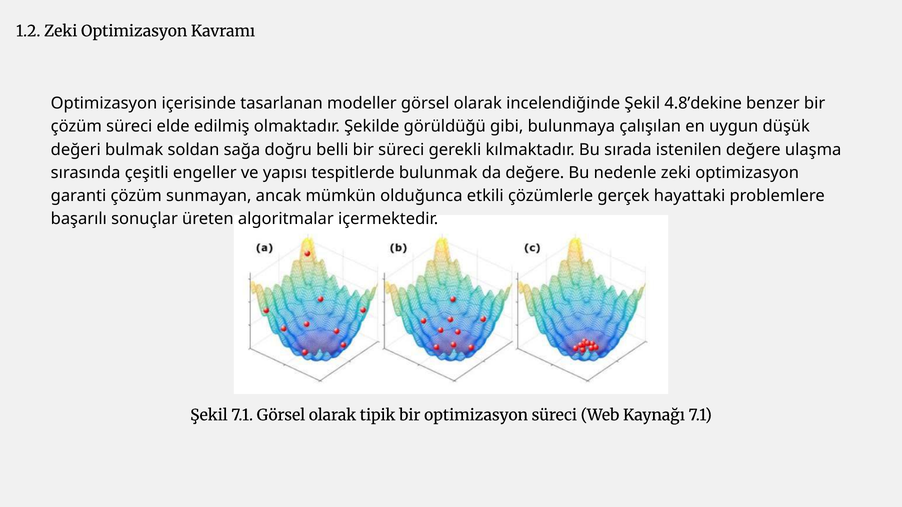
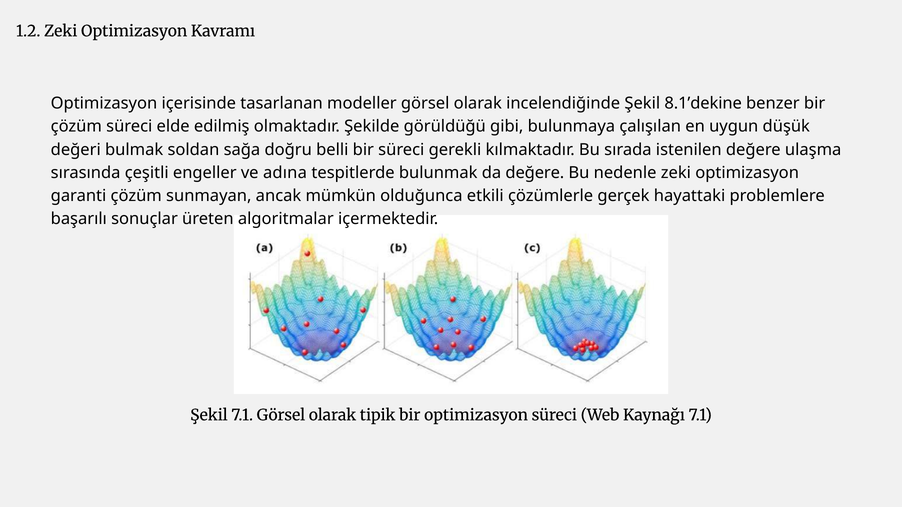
4.8’dekine: 4.8’dekine -> 8.1’dekine (703, 103)
yapısı: yapısı -> adına (285, 173)
